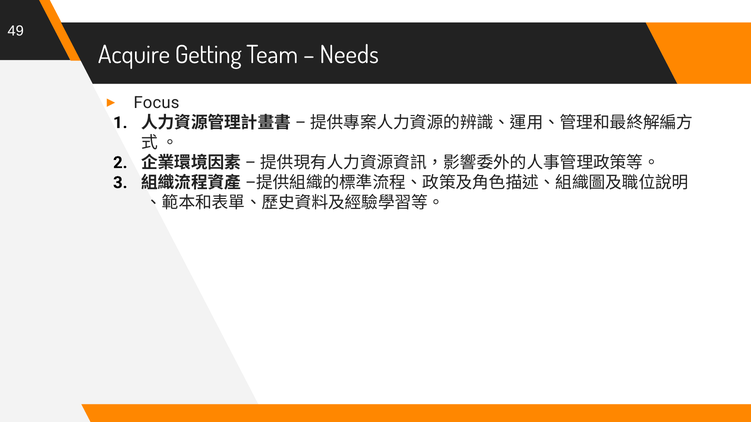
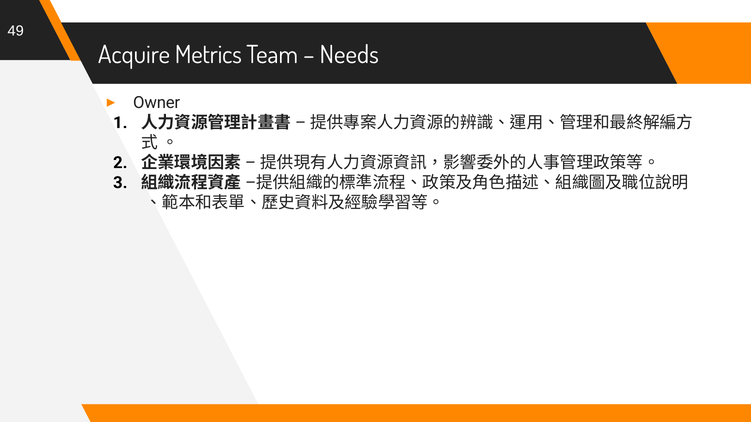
Getting: Getting -> Metrics (208, 55)
Focus: Focus -> Owner (157, 103)
